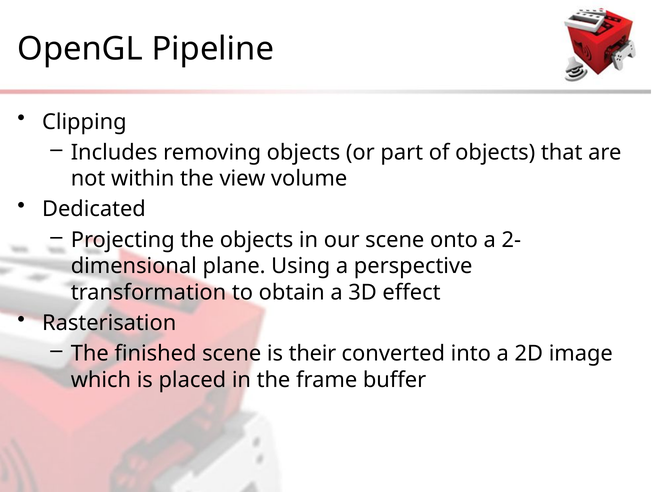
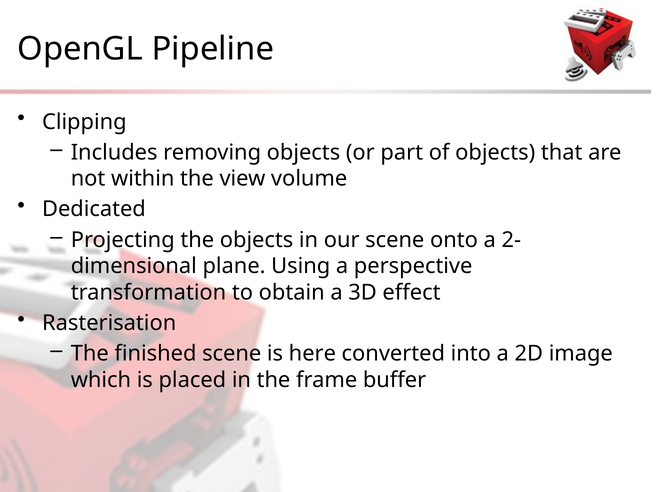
their: their -> here (312, 354)
